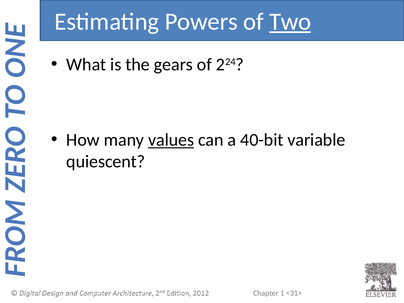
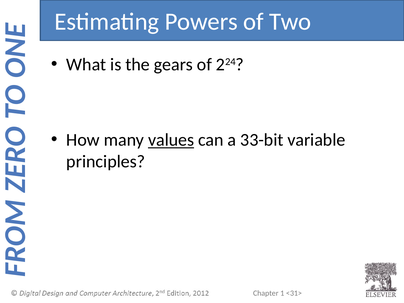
Two underline: present -> none (290, 22)
40-bit: 40-bit -> 33-bit (262, 140)
quiescent: quiescent -> principles (106, 162)
